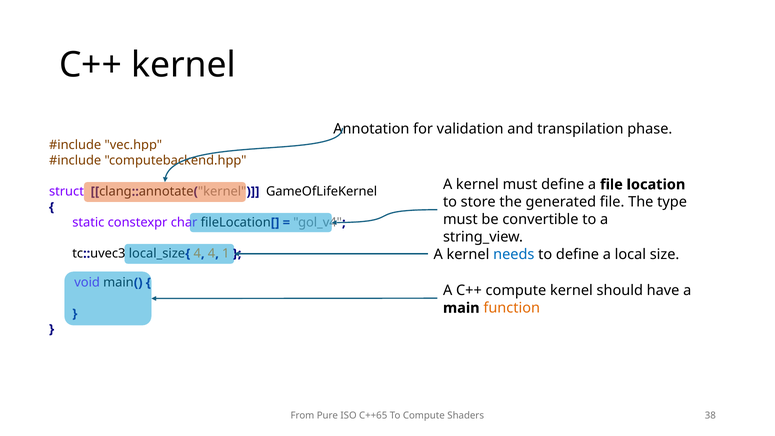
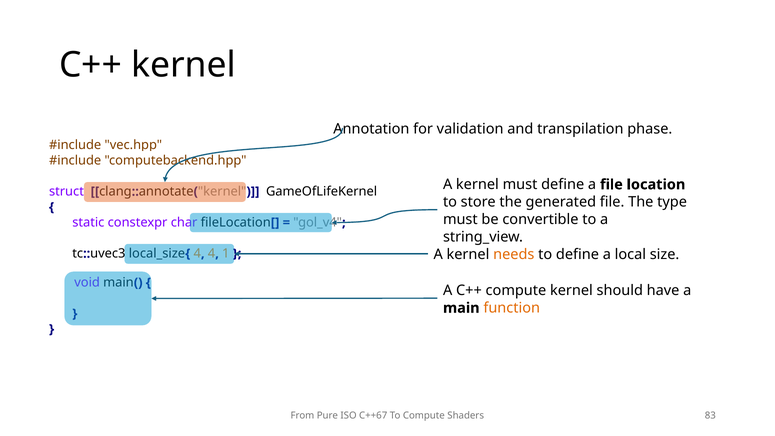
needs colour: blue -> orange (514, 255)
C++65: C++65 -> C++67 (373, 416)
38: 38 -> 83 (710, 416)
